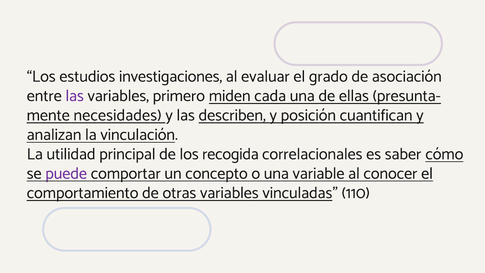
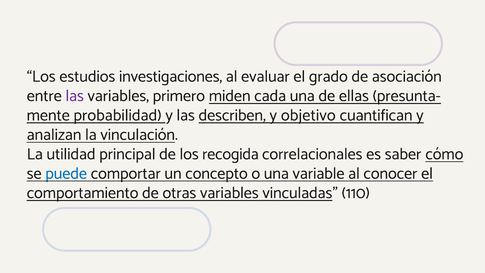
necesidades: necesidades -> probabilidad (118, 115)
posición: posición -> objetivo (308, 115)
puede colour: purple -> blue (66, 173)
